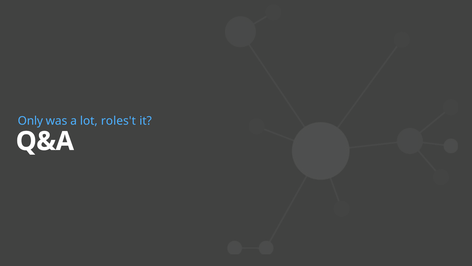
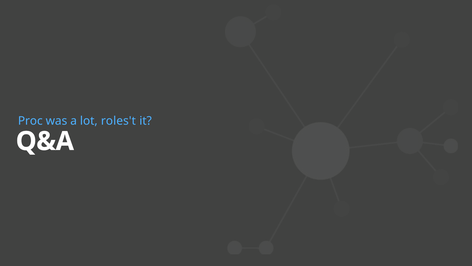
Only: Only -> Proc (30, 121)
